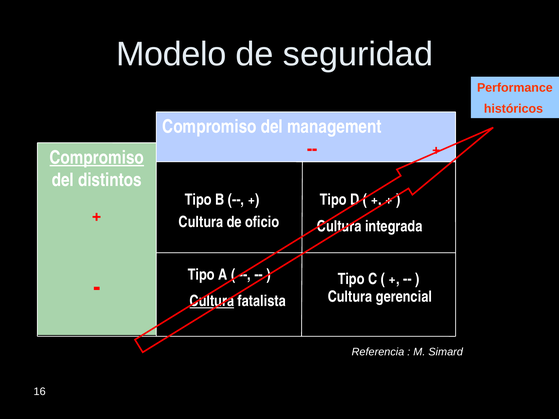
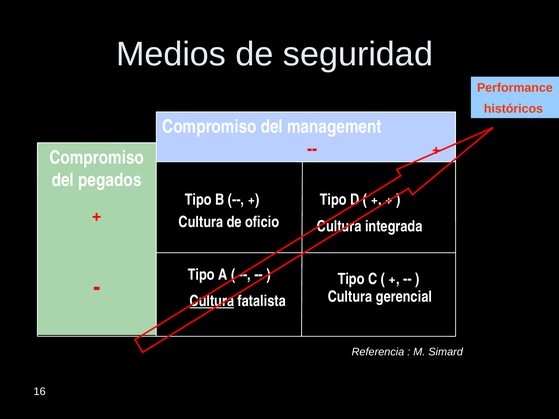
Modelo: Modelo -> Medios (171, 54)
Compromiso underline: present -> none (97, 158)
distintos: distintos -> pegados (110, 180)
